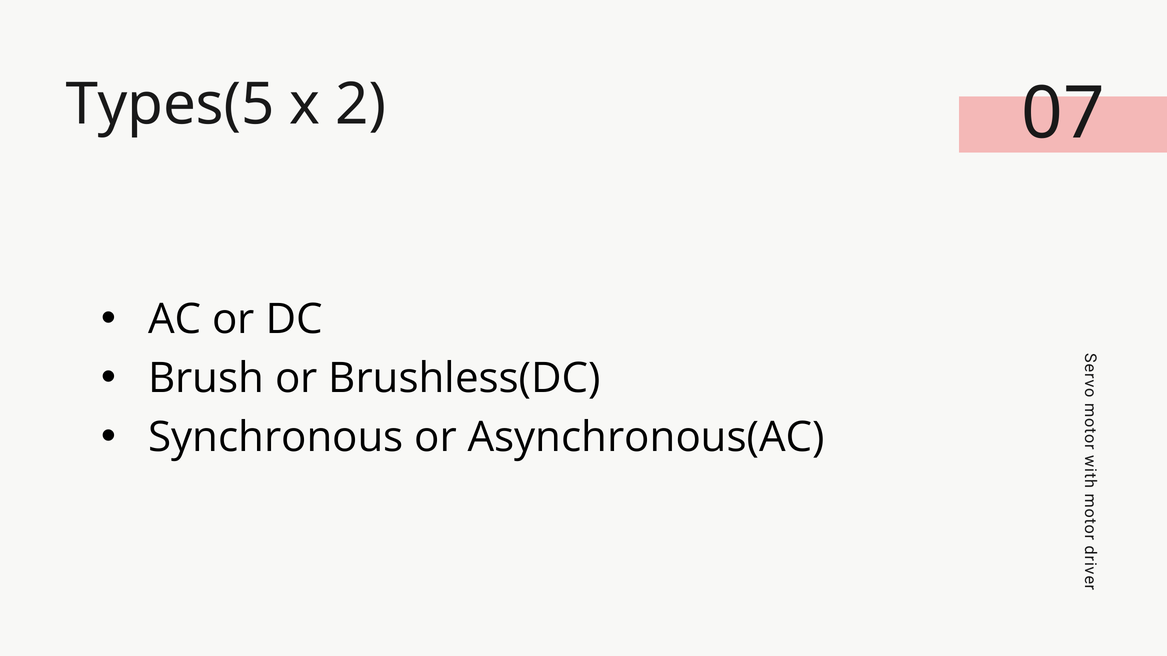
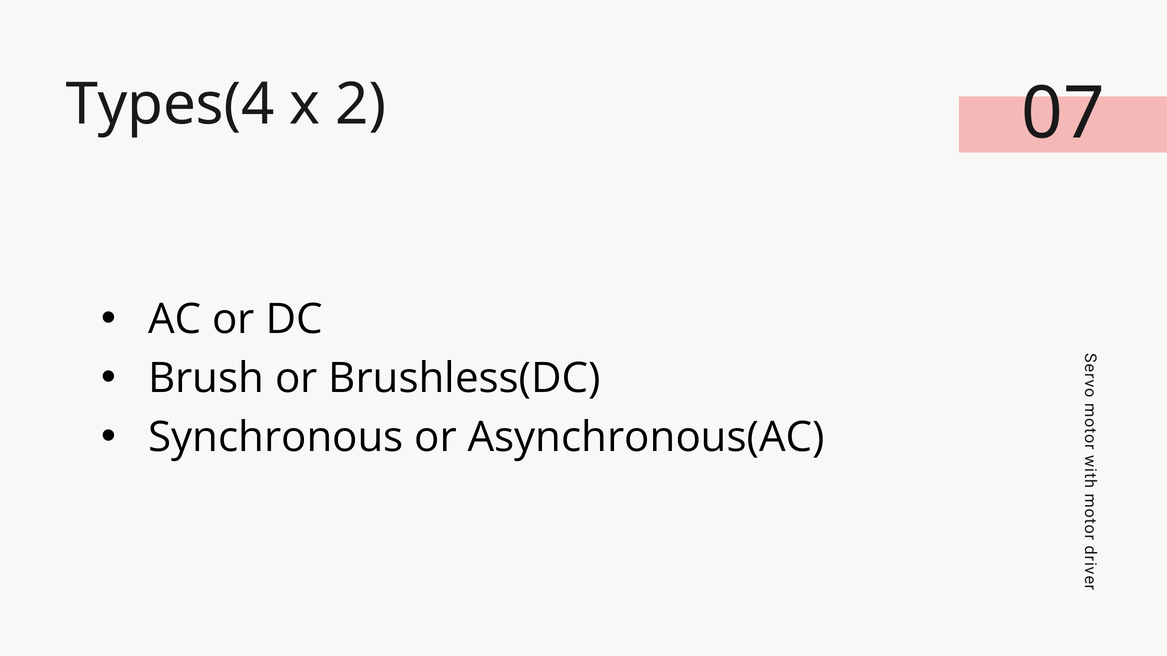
Types(5: Types(5 -> Types(4 (170, 105)
